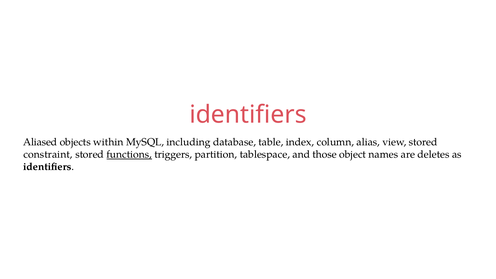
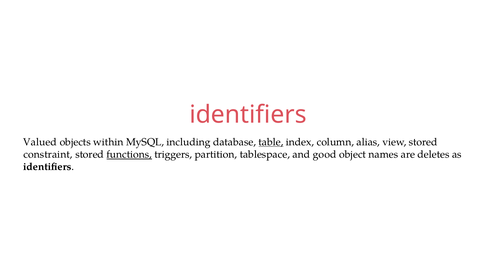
Aliased: Aliased -> Valued (40, 142)
table underline: none -> present (271, 142)
those: those -> good (325, 154)
